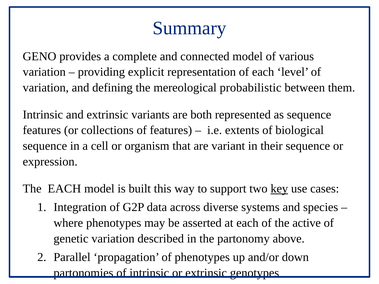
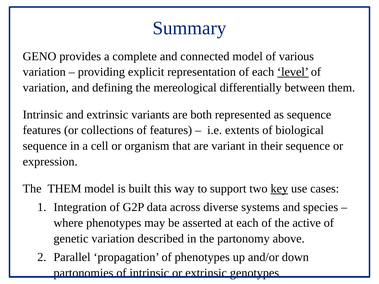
level underline: none -> present (293, 72)
probabilistic: probabilistic -> differentially (251, 88)
The EACH: EACH -> THEM (64, 189)
